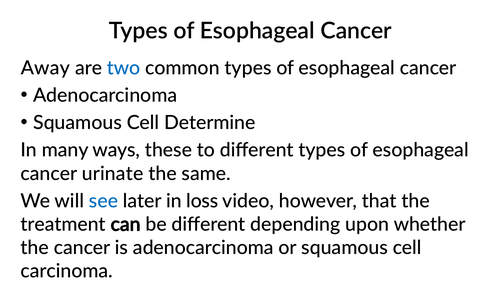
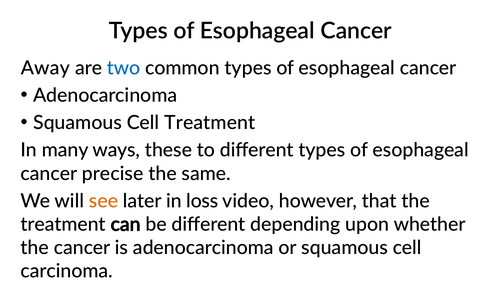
Cell Determine: Determine -> Treatment (210, 123)
urinate: urinate -> precise (113, 174)
see colour: blue -> orange (103, 201)
